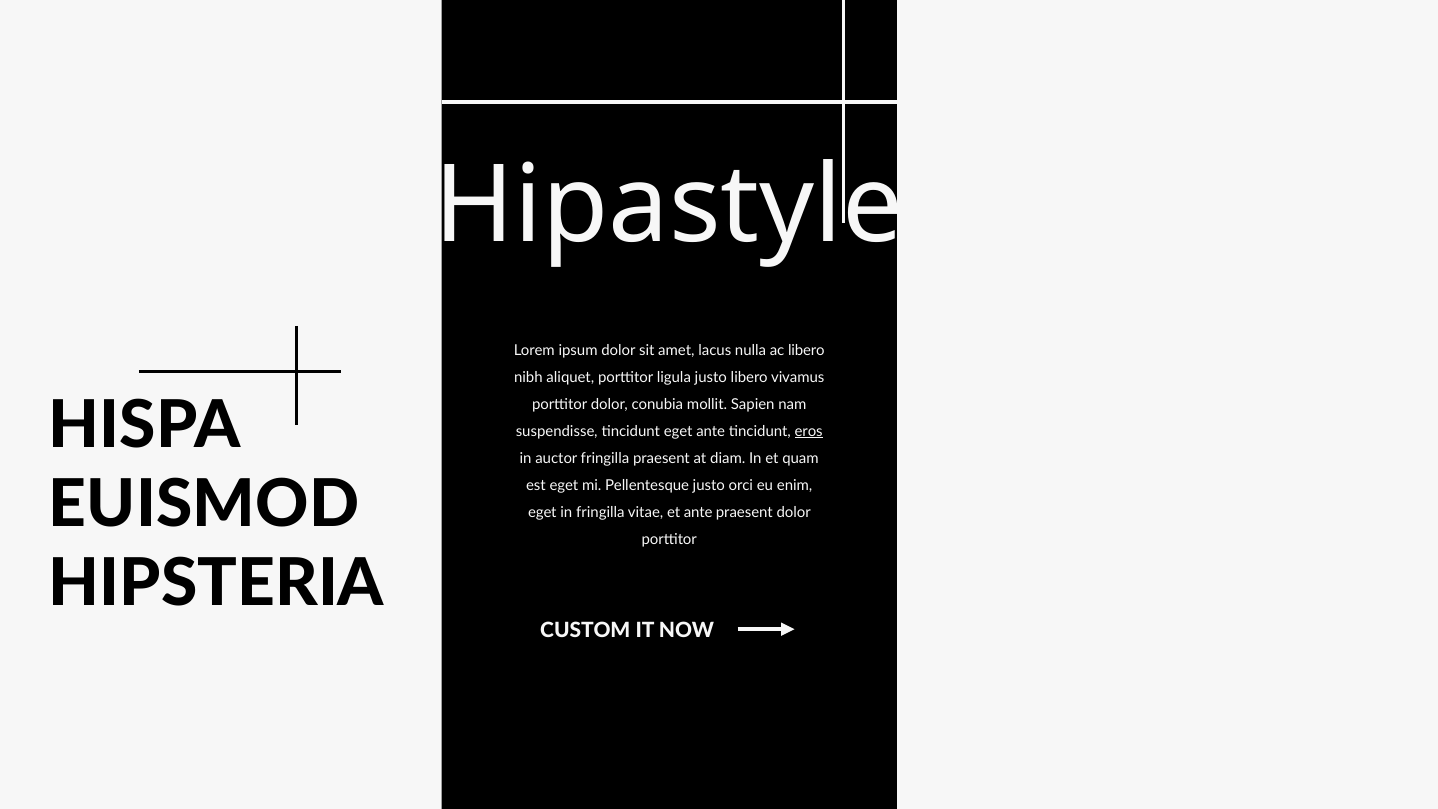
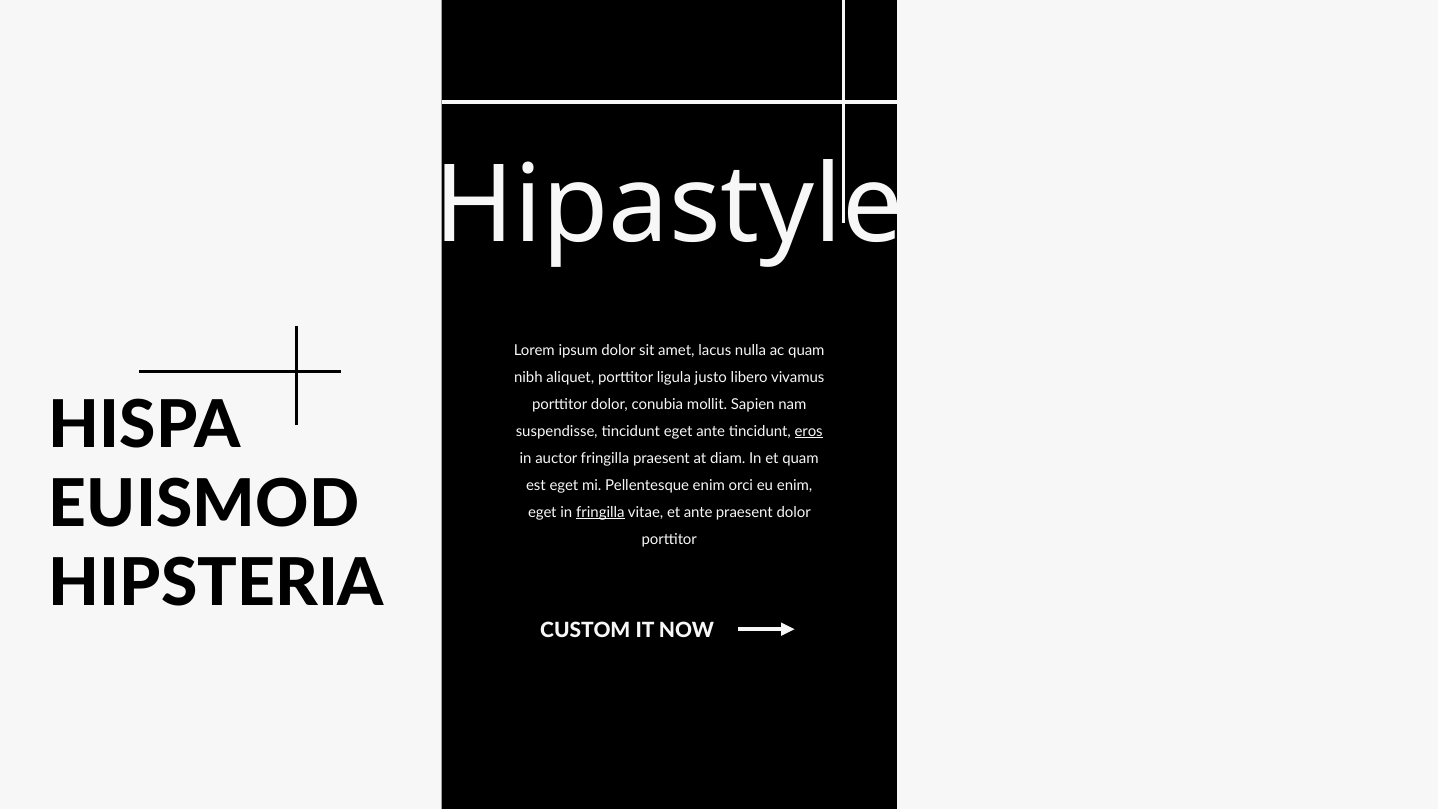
ac libero: libero -> quam (806, 350)
Pellentesque justo: justo -> enim (709, 485)
fringilla underline: none -> present (600, 512)
